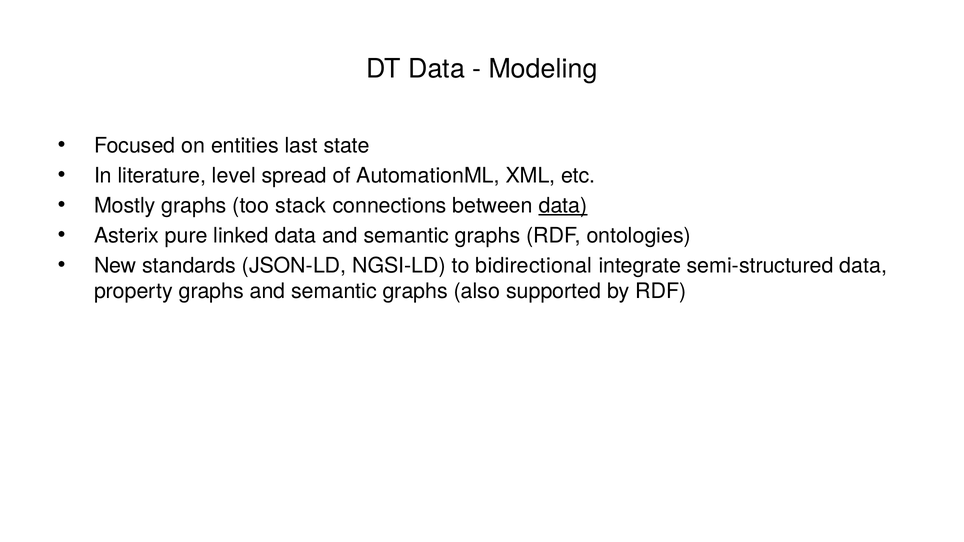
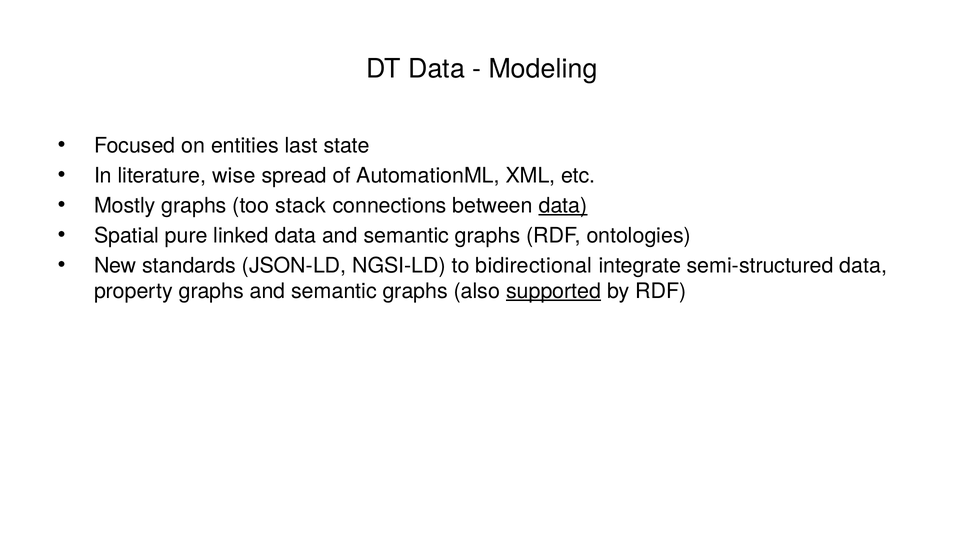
level: level -> wise (234, 176)
Asterix: Asterix -> Spatial (127, 236)
supported underline: none -> present (554, 291)
